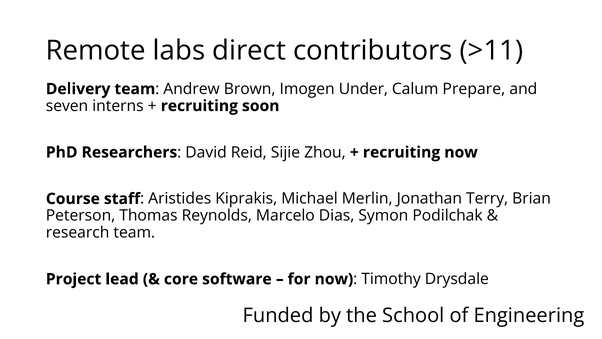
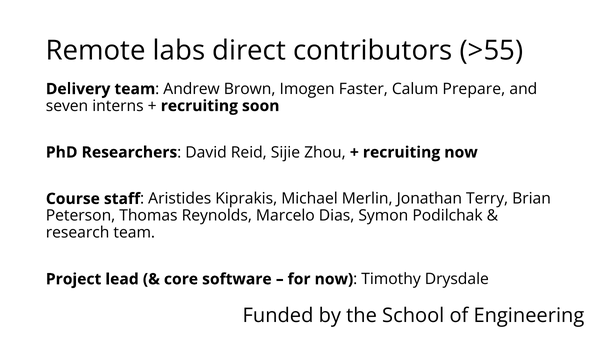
>11: >11 -> >55 (491, 51)
Under: Under -> Faster (363, 89)
